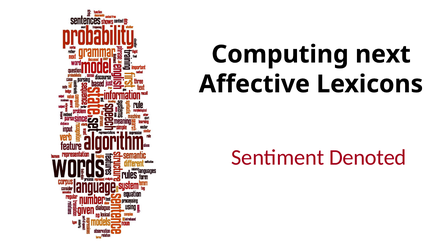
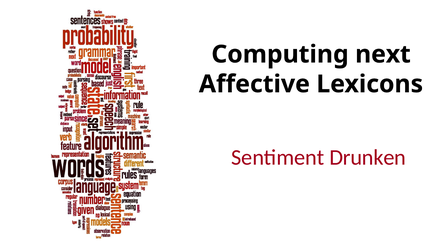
Denoted: Denoted -> Drunken (368, 158)
